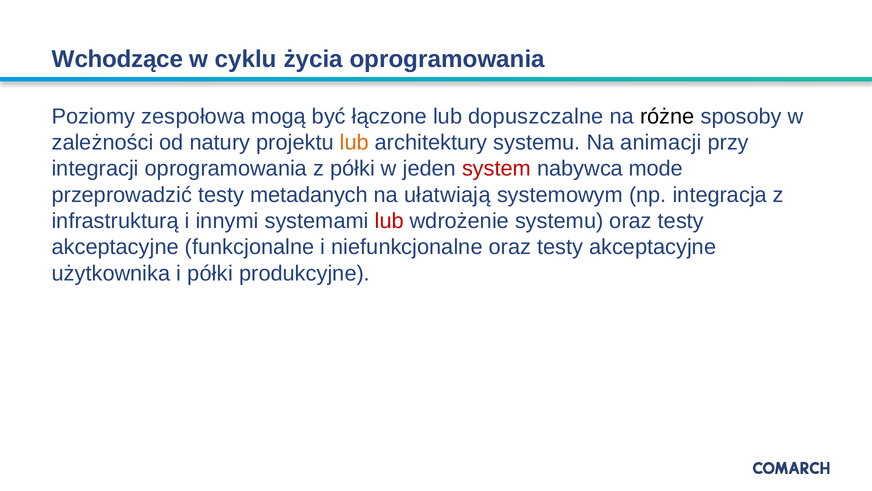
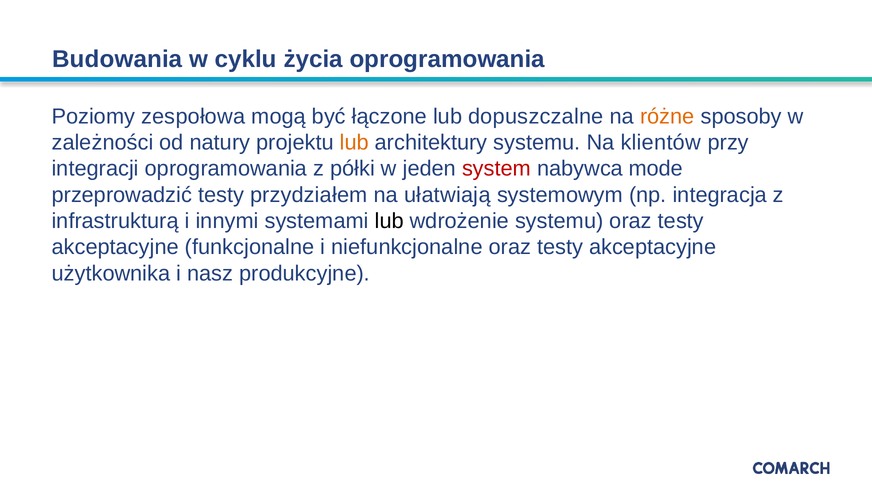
Wchodzące: Wchodzące -> Budowania (117, 59)
różne colour: black -> orange (667, 116)
animacji: animacji -> klientów (661, 142)
metadanych: metadanych -> przydziałem (309, 195)
lub colour: red -> black (389, 221)
i półki: półki -> nasz (210, 273)
